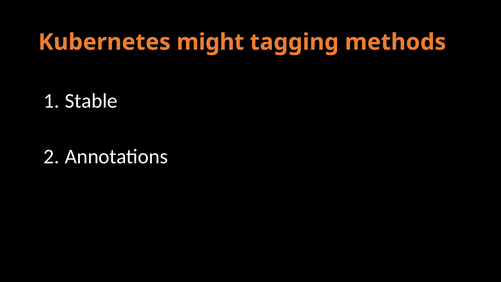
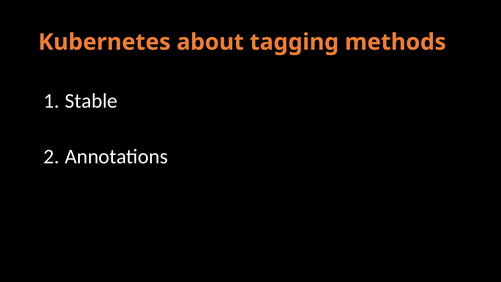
might: might -> about (210, 42)
